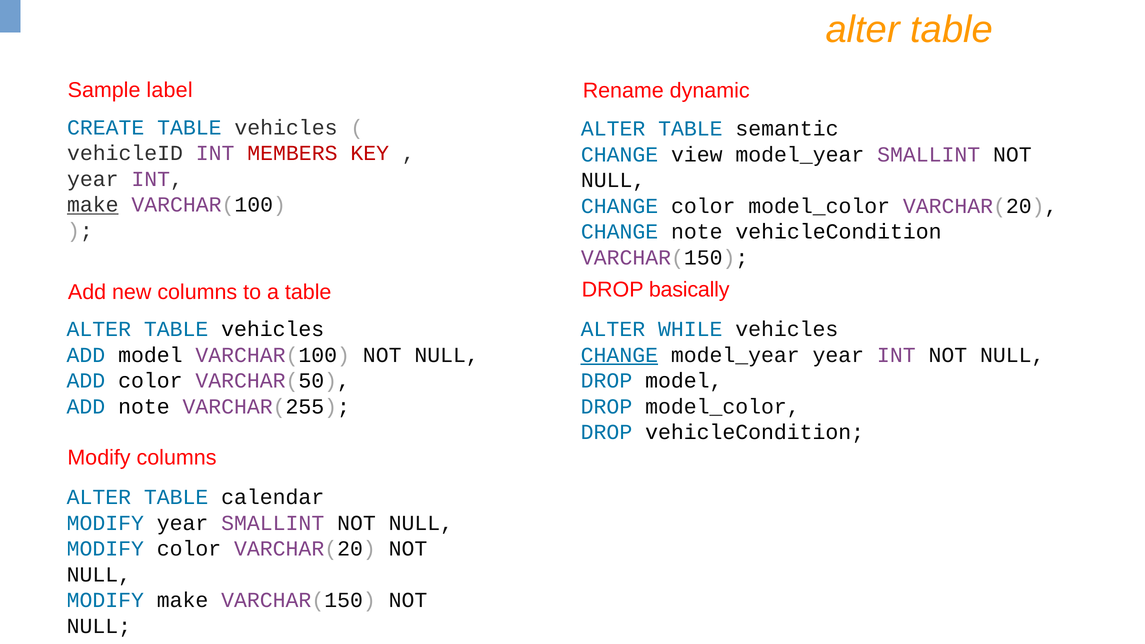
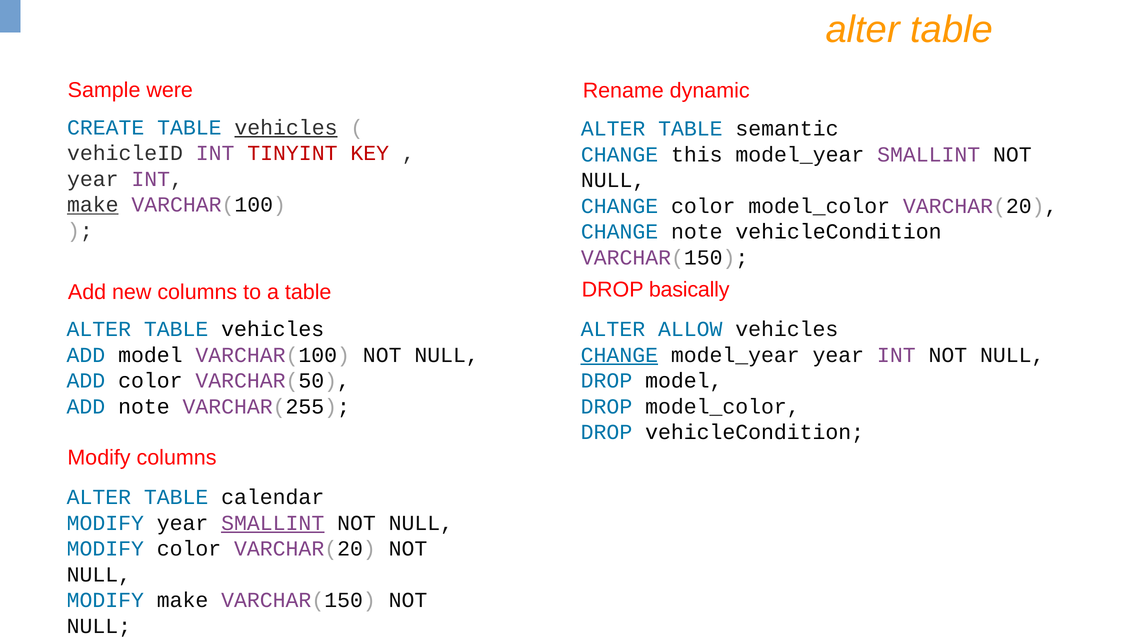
label: label -> were (170, 90)
vehicles underline: none -> present (286, 127)
MEMBERS: MEMBERS -> TINYINT (292, 153)
view: view -> this (697, 155)
WHILE: WHILE -> ALLOW (690, 329)
SMALLINT underline: none -> present (273, 523)
